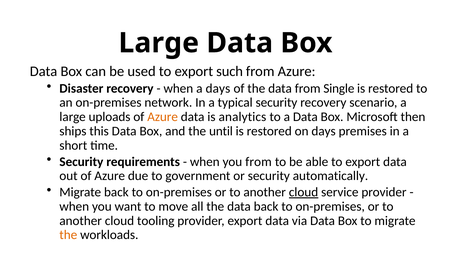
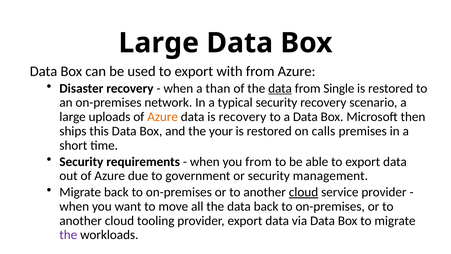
such: such -> with (230, 71)
a days: days -> than (218, 88)
data underline: none -> present (280, 88)
is analytics: analytics -> recovery (242, 117)
until: until -> your (221, 131)
on days: days -> calls (324, 131)
automatically: automatically -> management (330, 176)
the colour: orange -> purple (68, 235)
